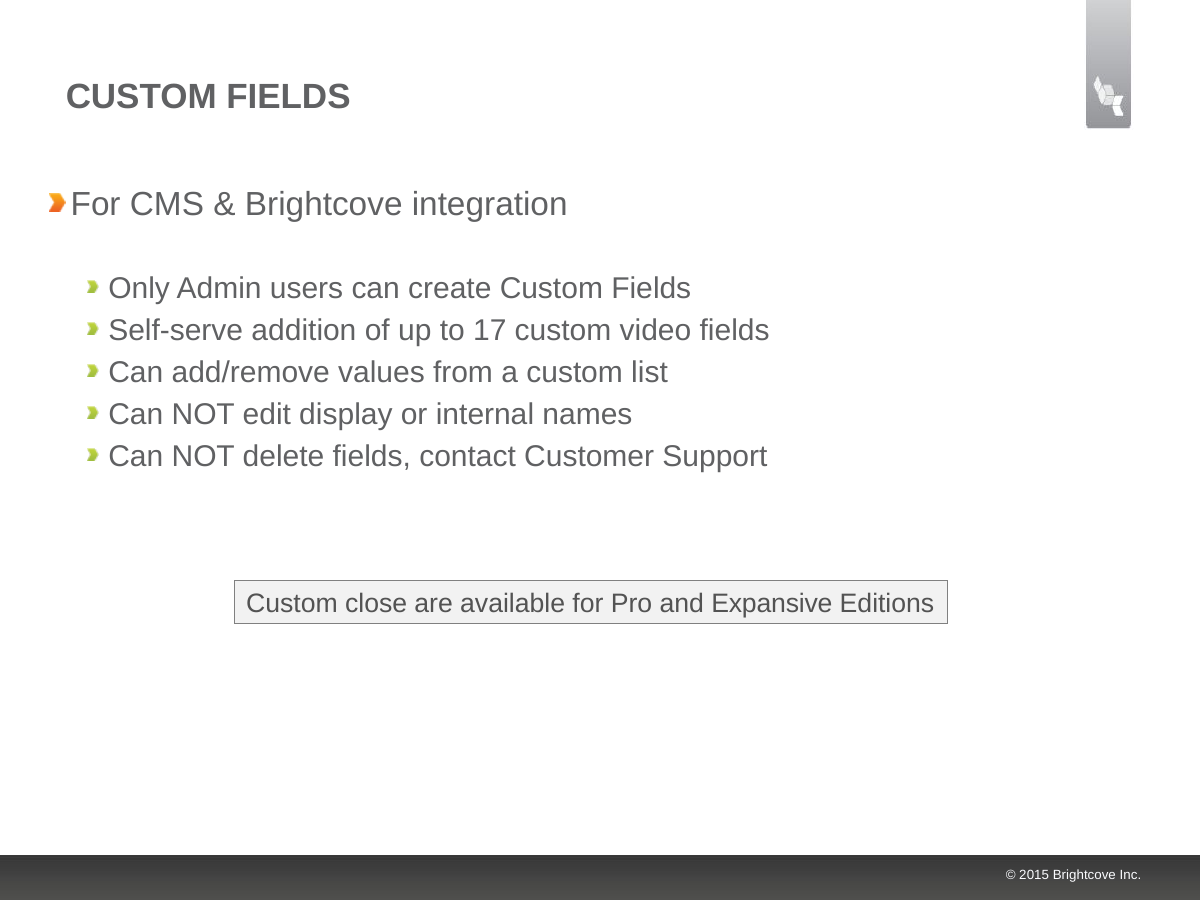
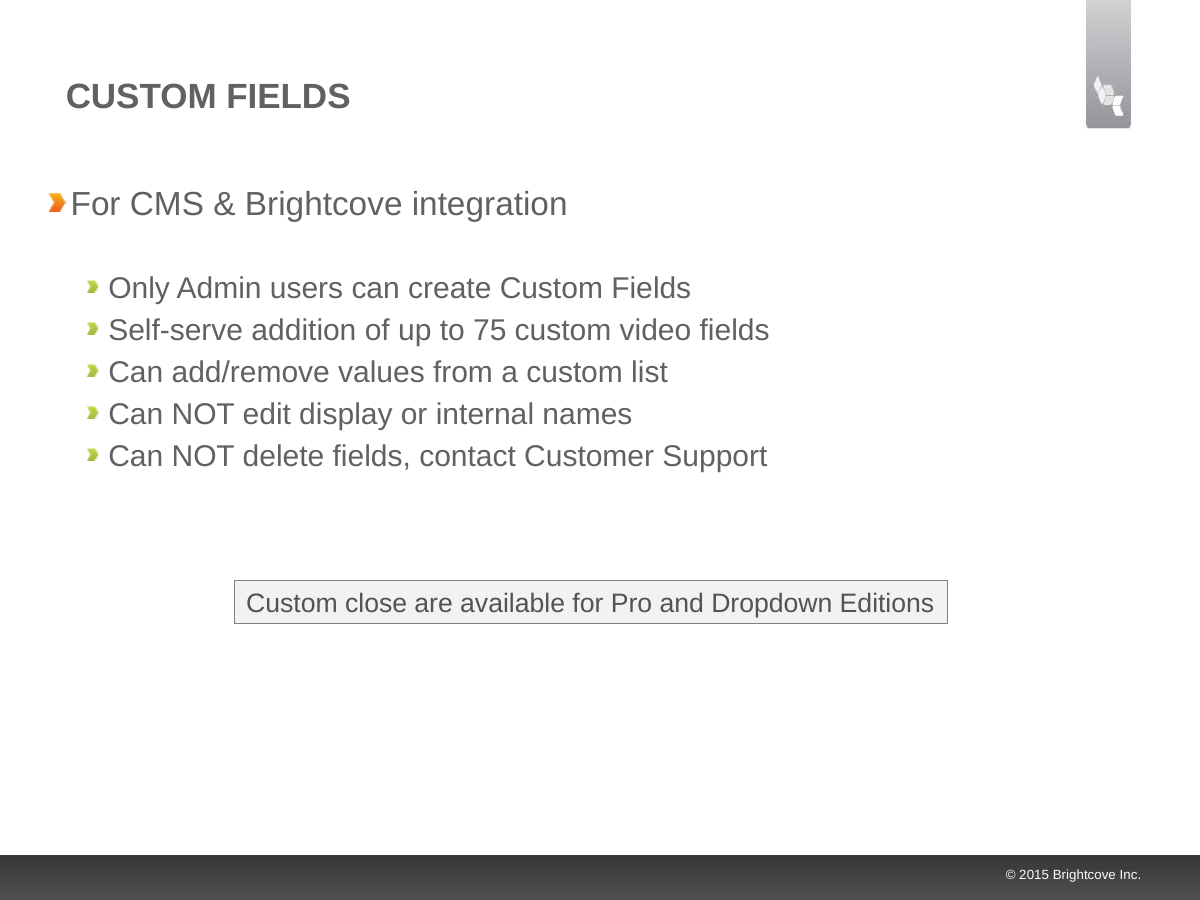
17: 17 -> 75 (490, 331)
Expansive: Expansive -> Dropdown (772, 604)
